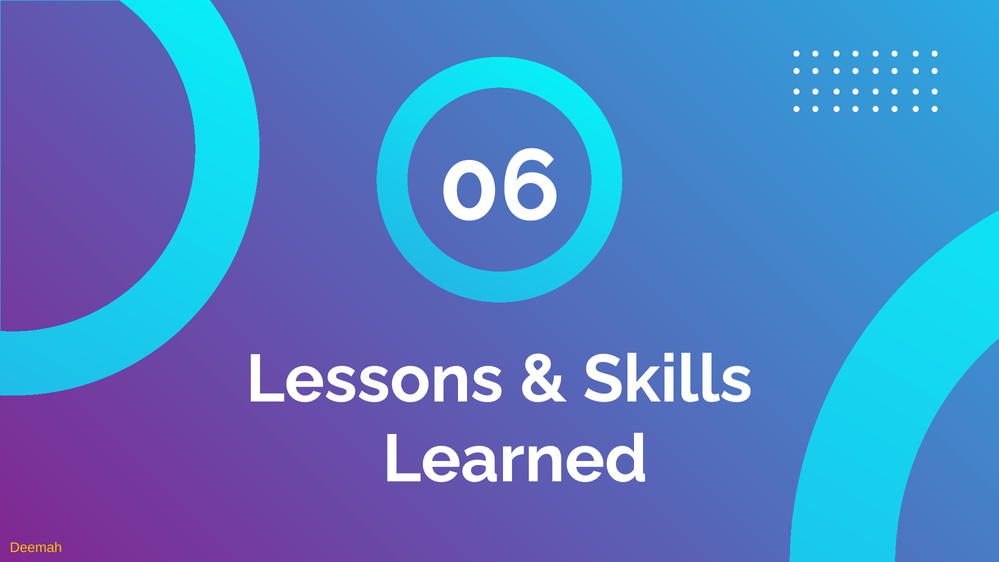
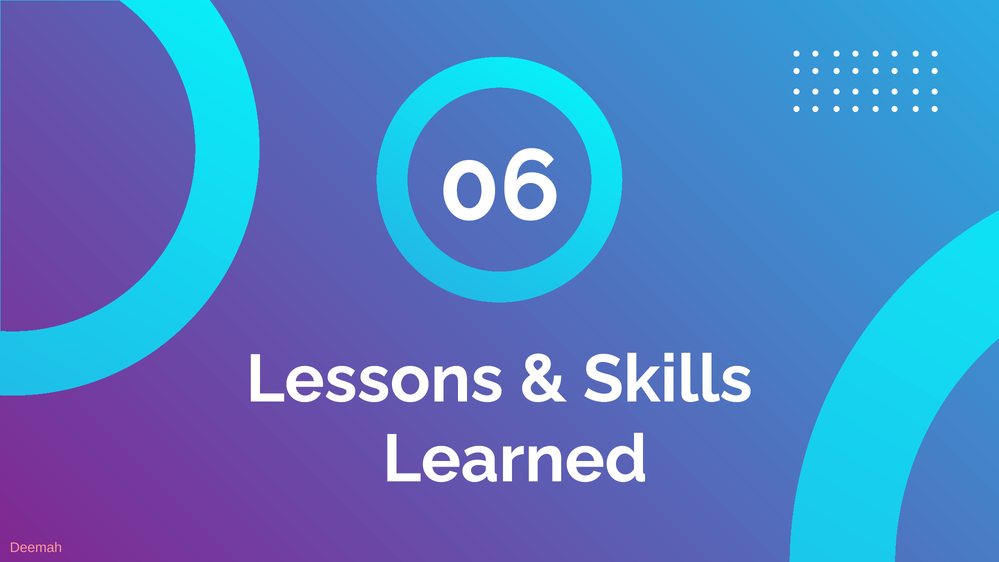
Deemah colour: yellow -> pink (36, 547)
